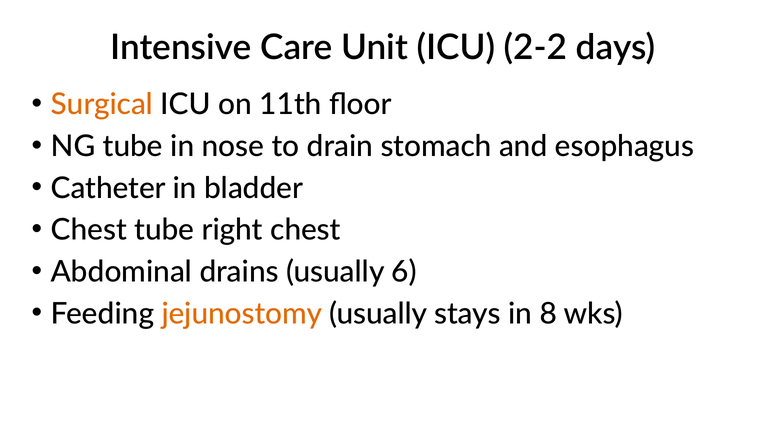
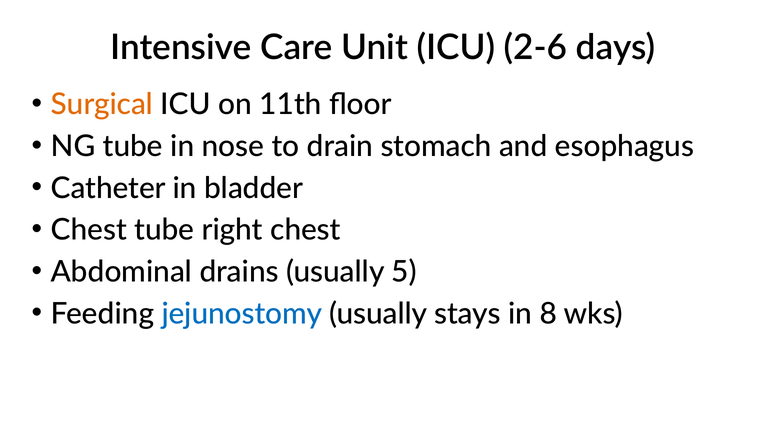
2-2: 2-2 -> 2-6 (536, 48)
6: 6 -> 5 (404, 272)
jejunostomy colour: orange -> blue (242, 314)
